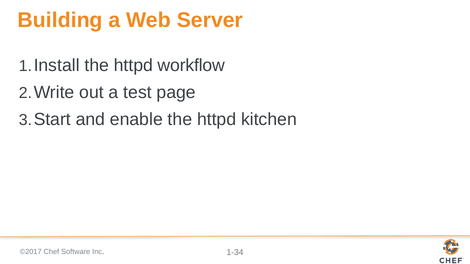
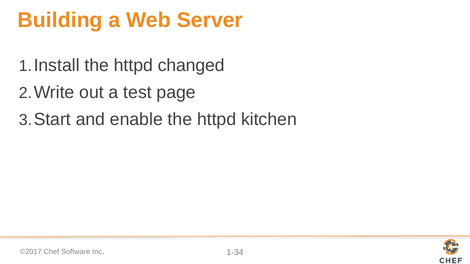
workflow: workflow -> changed (191, 65)
